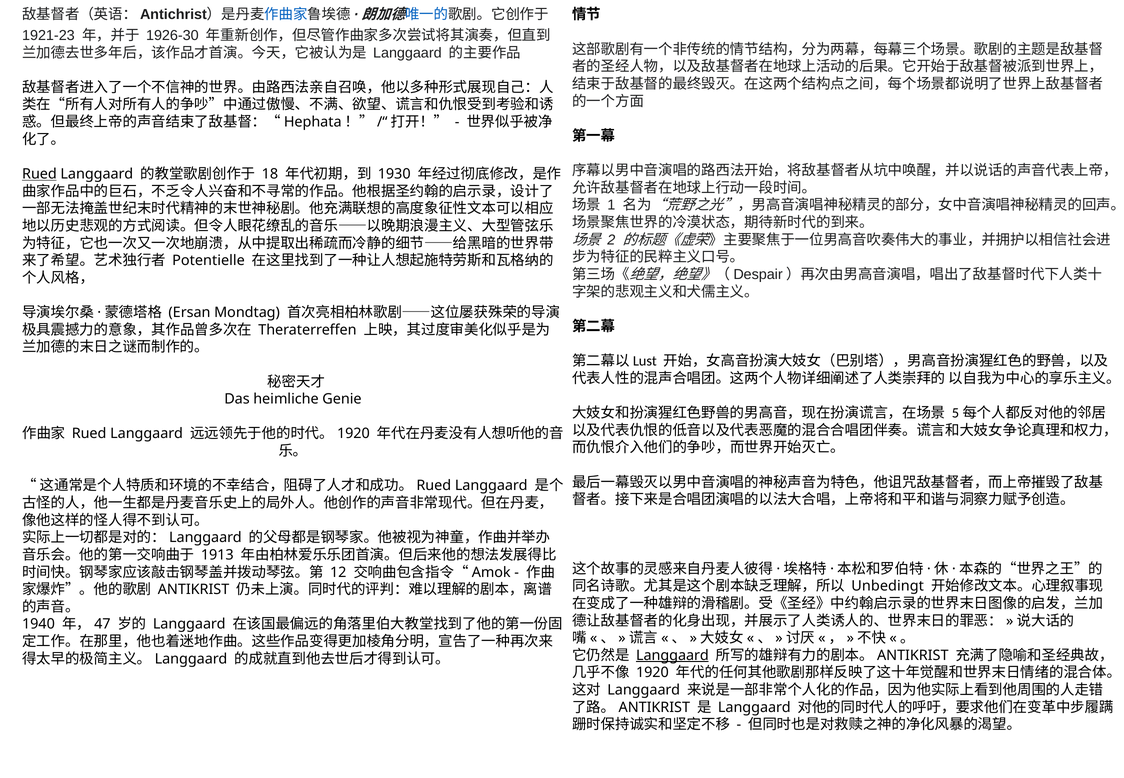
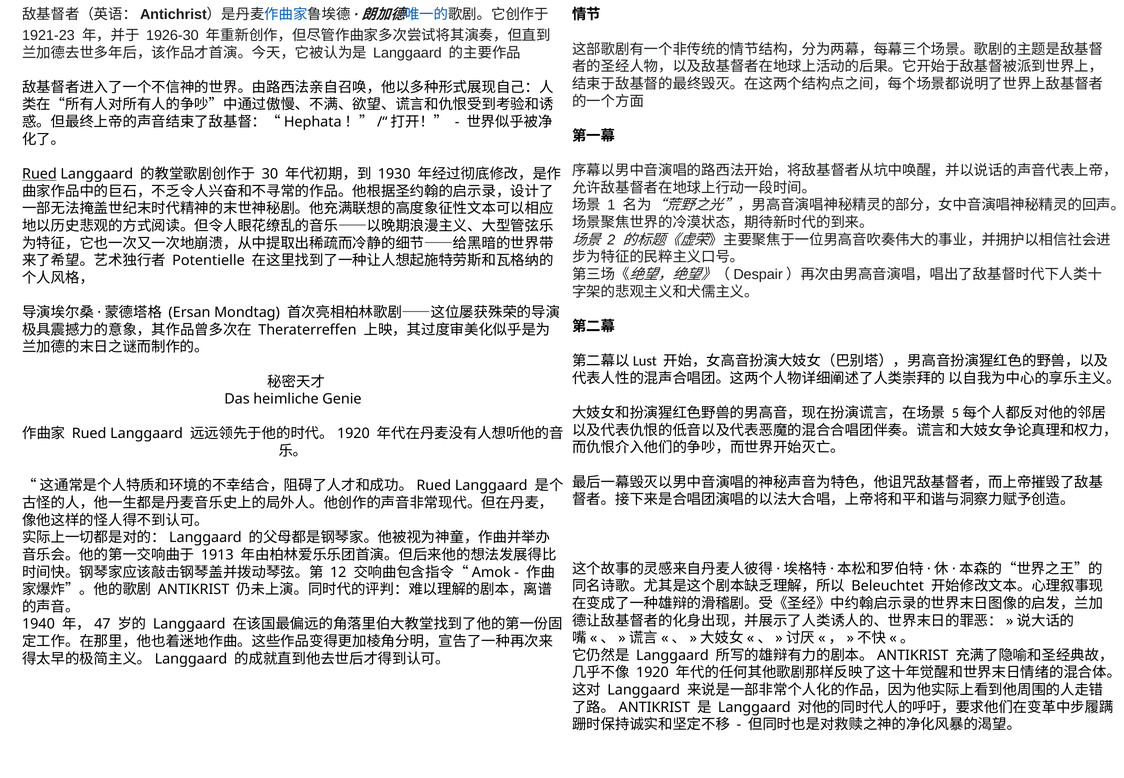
18: 18 -> 30 (270, 174)
Unbedingt: Unbedingt -> Beleuchtet (888, 586)
Langgaard underline: present -> none (672, 656)
